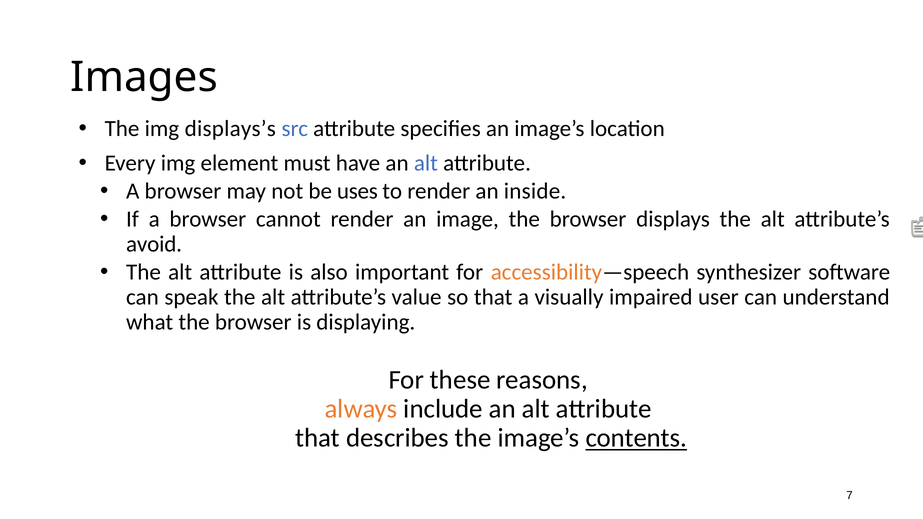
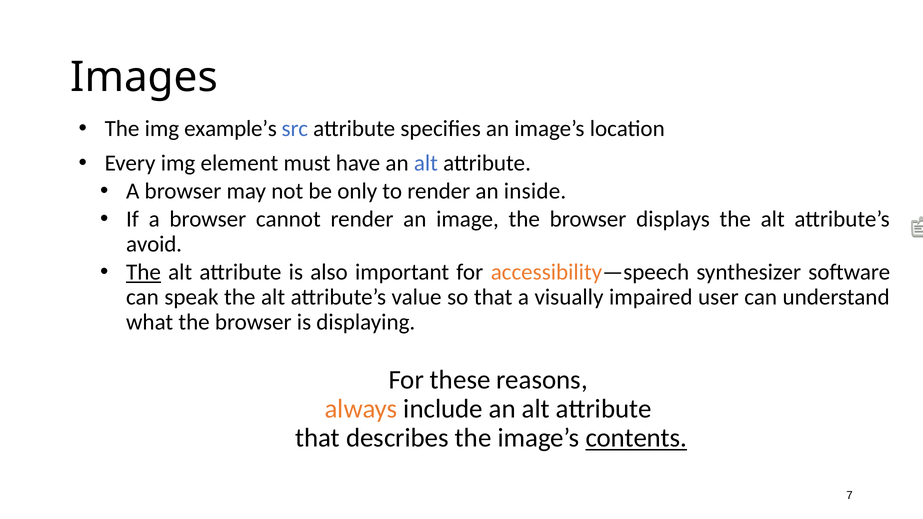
displays’s: displays’s -> example’s (231, 129)
uses: uses -> only (357, 191)
The underline: none -> present (143, 272)
